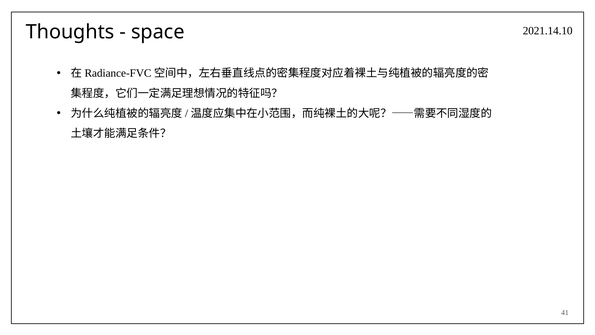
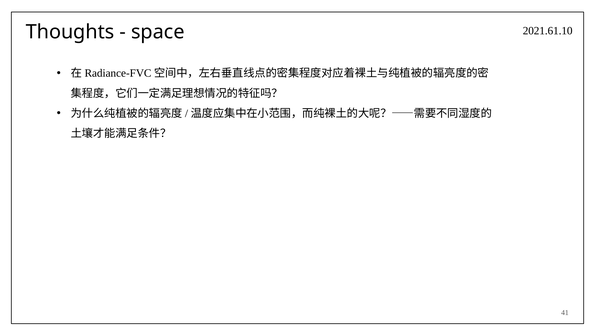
2021.14.10: 2021.14.10 -> 2021.61.10 (548, 31)
